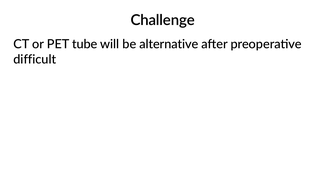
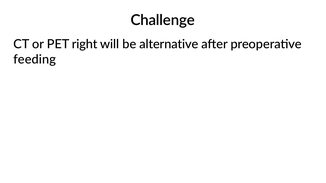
tube: tube -> right (85, 44)
difficult: difficult -> feeding (35, 60)
